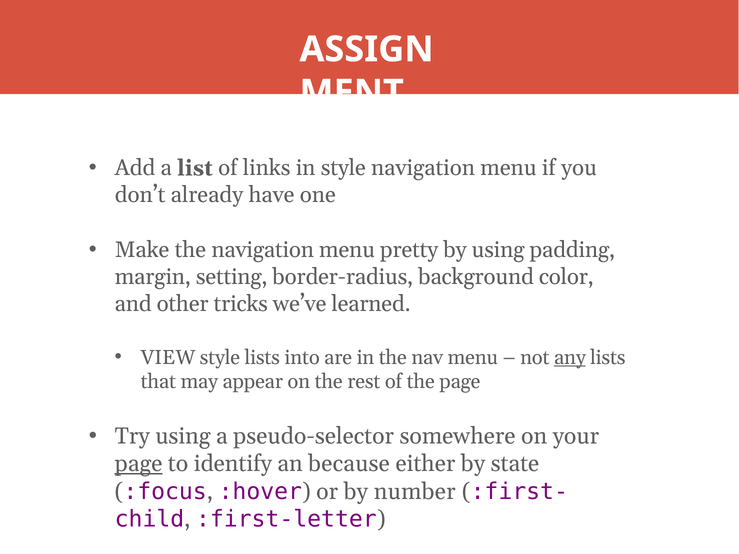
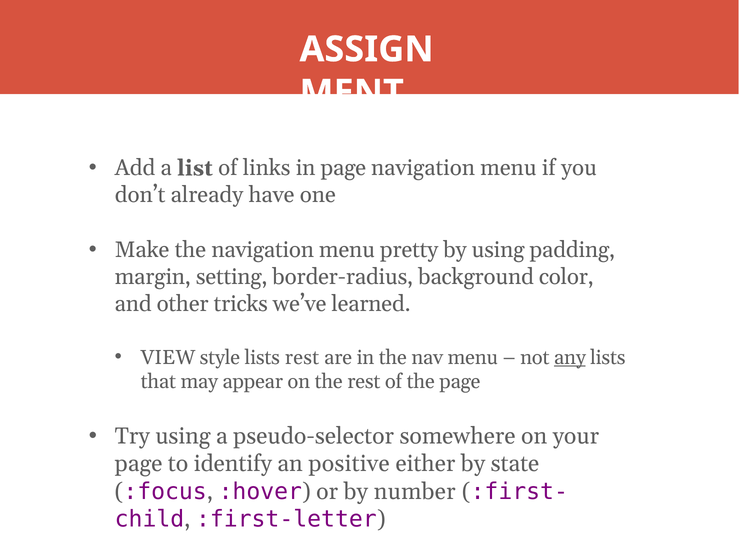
in style: style -> page (343, 168)
lists into: into -> rest (302, 358)
page underline: present -> none (139, 464)
because: because -> positive (349, 464)
